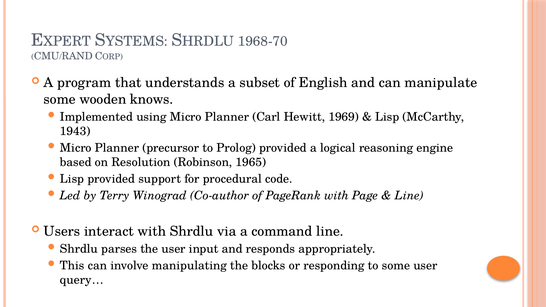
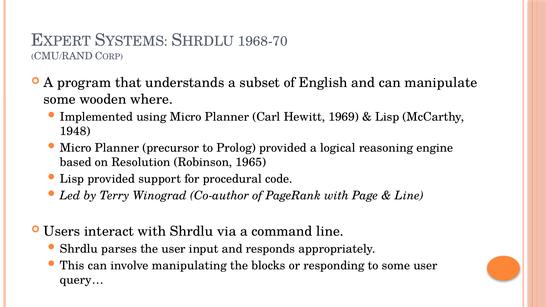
knows: knows -> where (152, 99)
1943: 1943 -> 1948 (75, 131)
